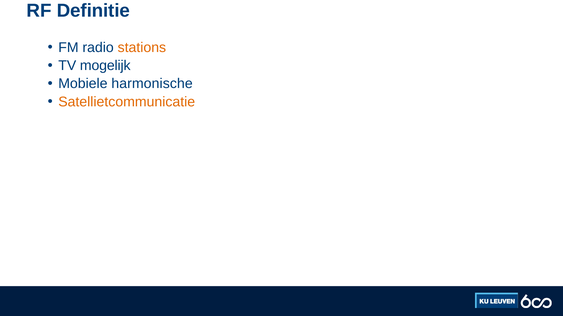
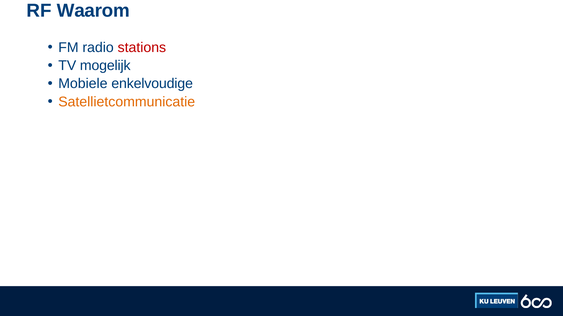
Definitie: Definitie -> Waarom (93, 11)
stations colour: orange -> red (142, 48)
harmonische: harmonische -> enkelvoudige (152, 84)
